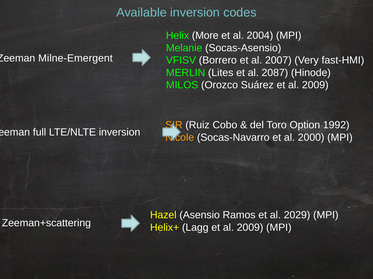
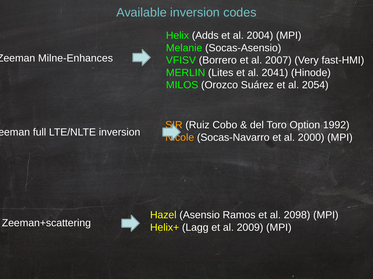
More: More -> Adds (205, 36)
Milne-Emergent: Milne-Emergent -> Milne-Enhances (76, 58)
2087: 2087 -> 2041 (275, 73)
Suárez et al 2009: 2009 -> 2054 (315, 85)
2029: 2029 -> 2098 (297, 216)
